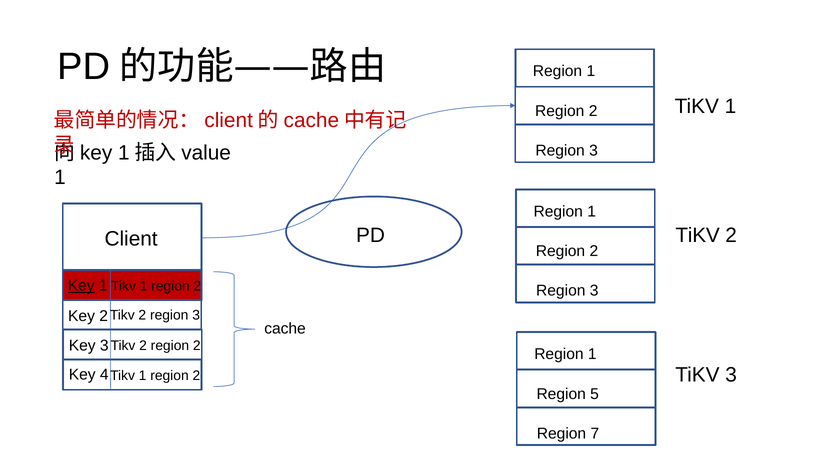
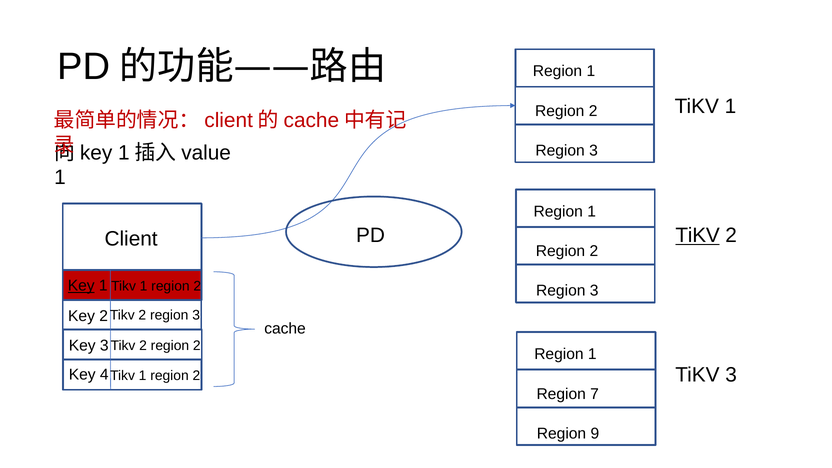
TiKV underline: none -> present (698, 236)
5: 5 -> 7 (595, 394)
7: 7 -> 9 (595, 433)
